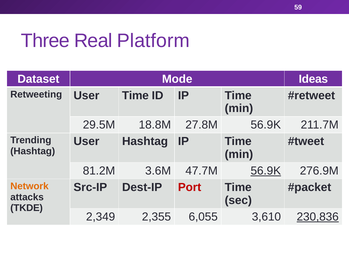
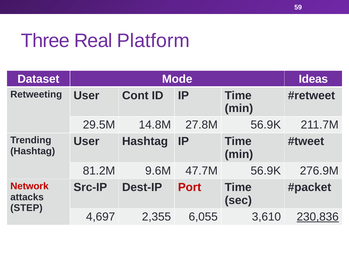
User Time: Time -> Cont (135, 95)
18.8M: 18.8M -> 14.8M (155, 125)
3.6M: 3.6M -> 9.6M (158, 171)
56.9K underline: present -> none (266, 171)
Network colour: orange -> red (29, 186)
TKDE: TKDE -> STEP (26, 208)
2,349: 2,349 -> 4,697 (101, 217)
